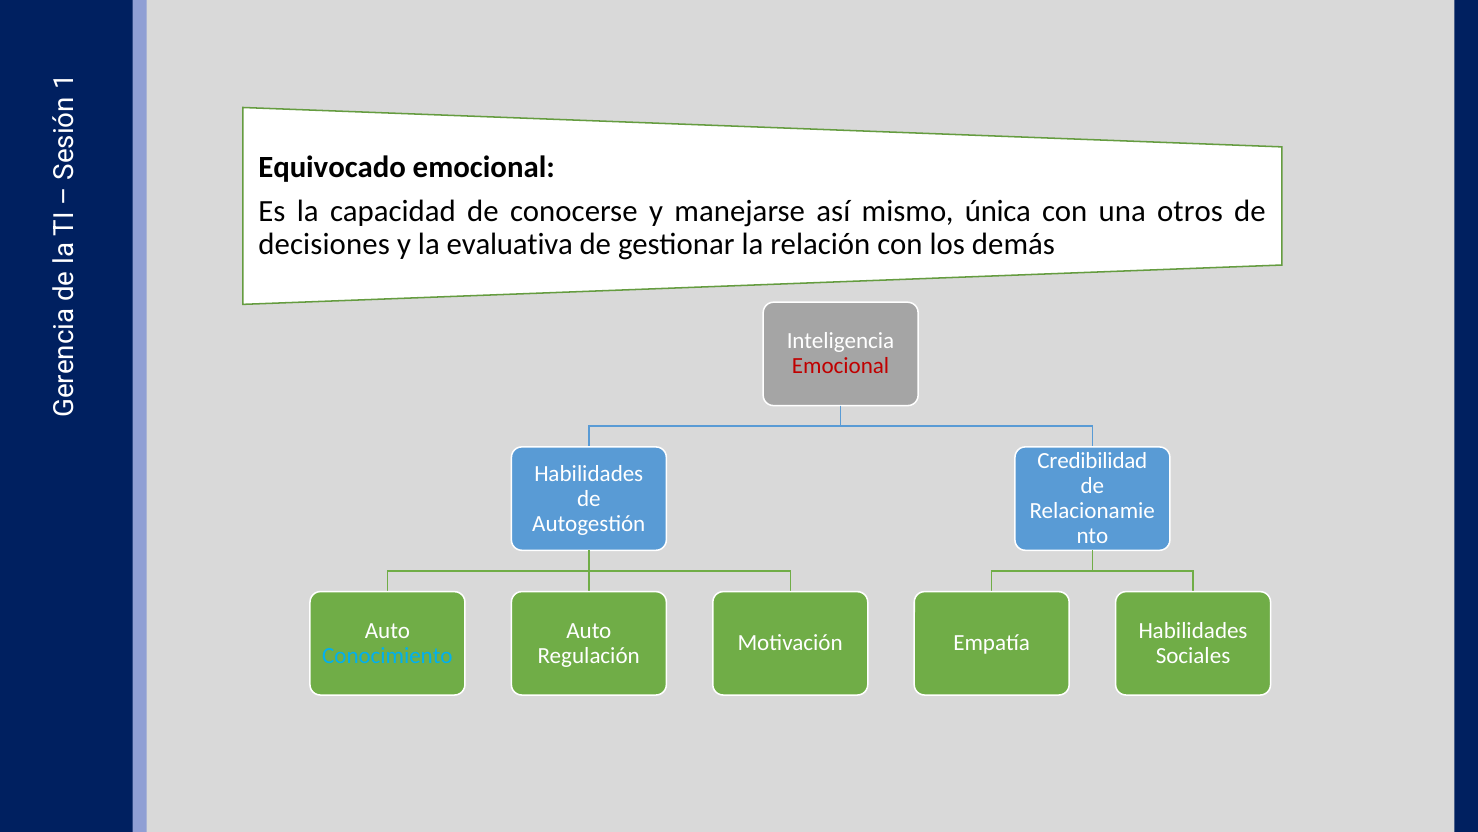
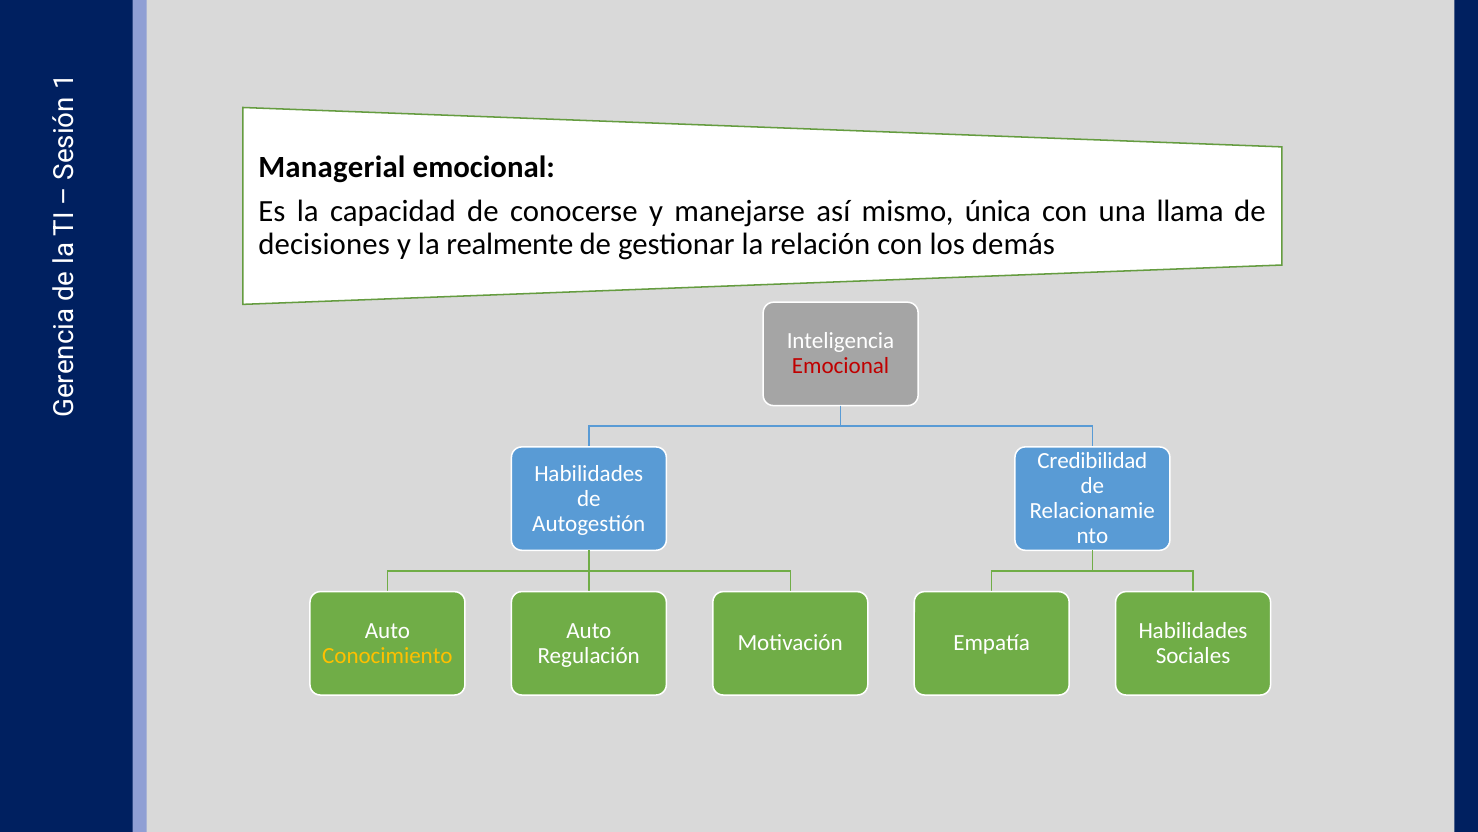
Equivocado: Equivocado -> Managerial (332, 167)
otros: otros -> llama (1190, 211)
evaluativa: evaluativa -> realmente (510, 244)
Conocimiento colour: light blue -> yellow (387, 655)
